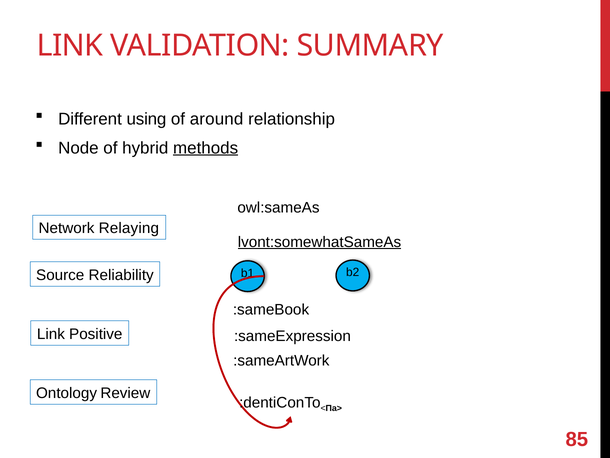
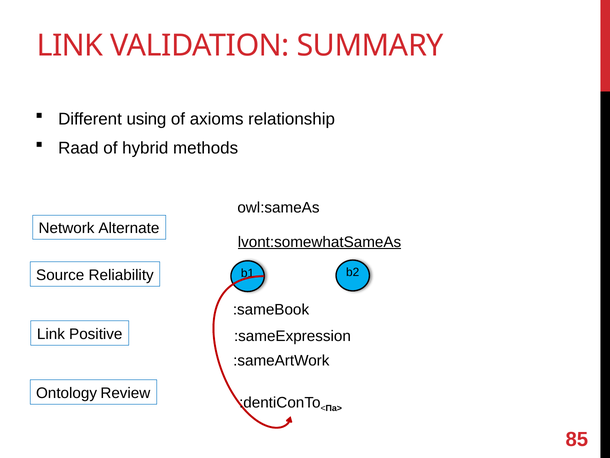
around: around -> axioms (217, 119)
Node: Node -> Raad (78, 148)
methods underline: present -> none (206, 148)
Relaying: Relaying -> Alternate (129, 228)
